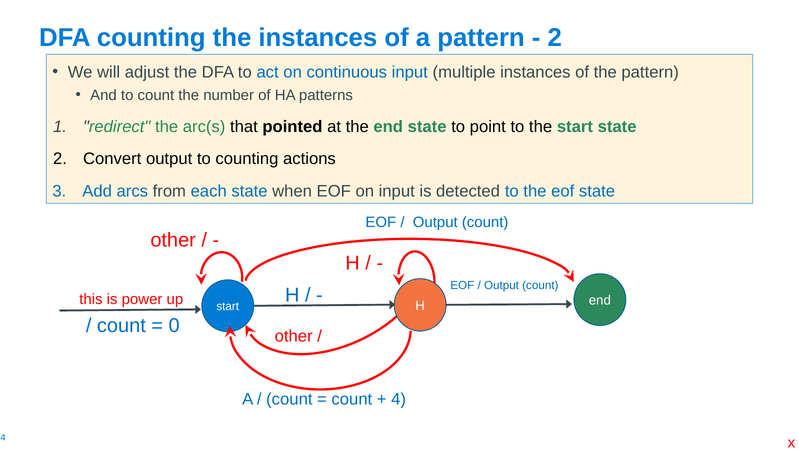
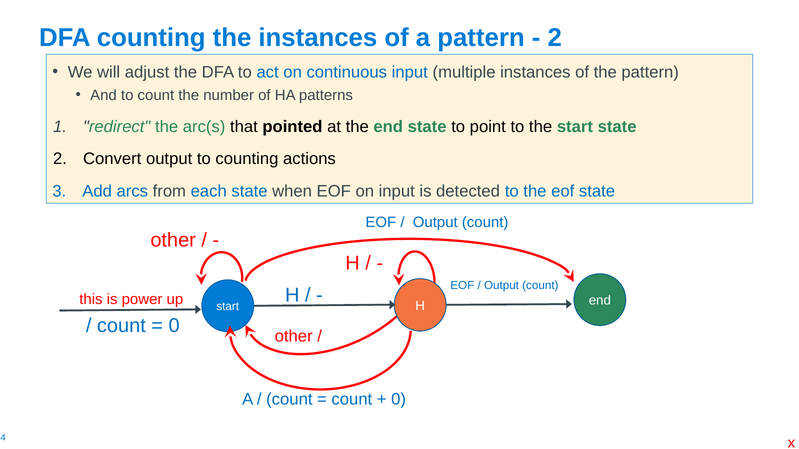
4: 4 -> 0 (399, 400)
